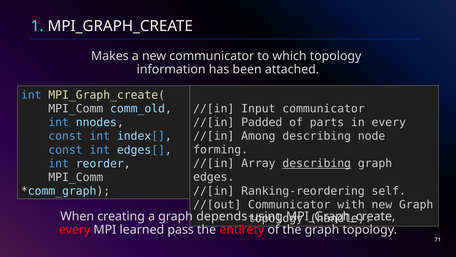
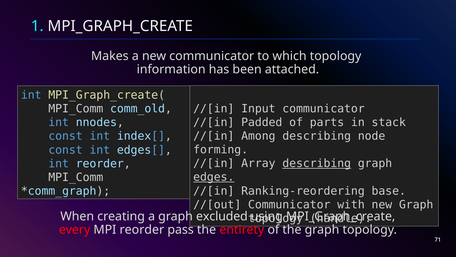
in every: every -> stack (389, 122)
edges underline: none -> present (214, 177)
self: self -> base (389, 191)
depends: depends -> excluded (222, 216)
MPI learned: learned -> reorder (142, 229)
